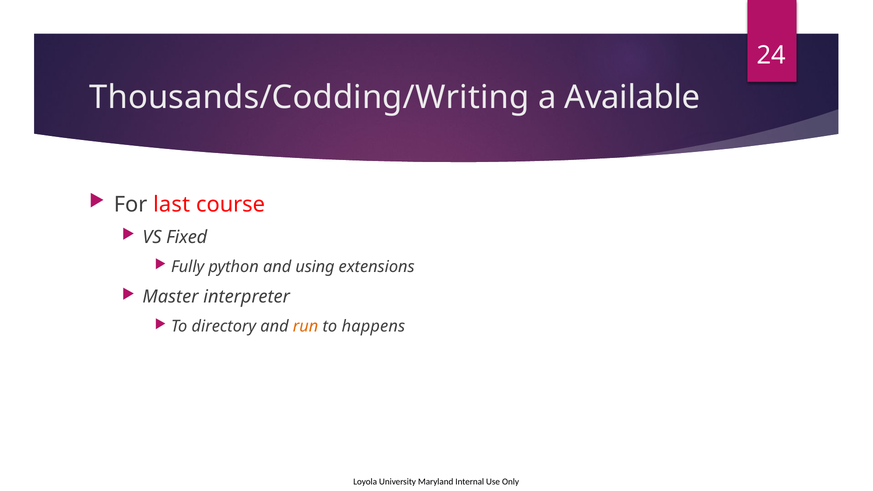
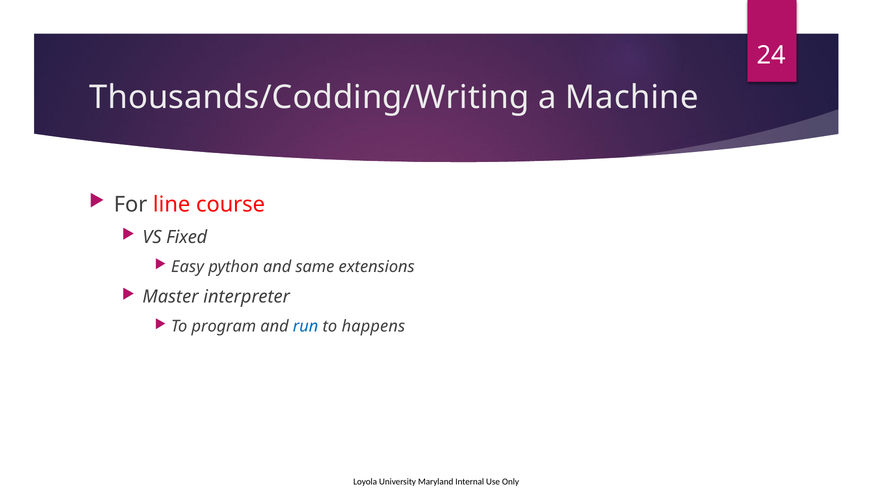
Available: Available -> Machine (632, 97)
last: last -> line (172, 204)
Fully: Fully -> Easy (188, 267)
using: using -> same (315, 267)
directory: directory -> program (224, 327)
run colour: orange -> blue (306, 327)
